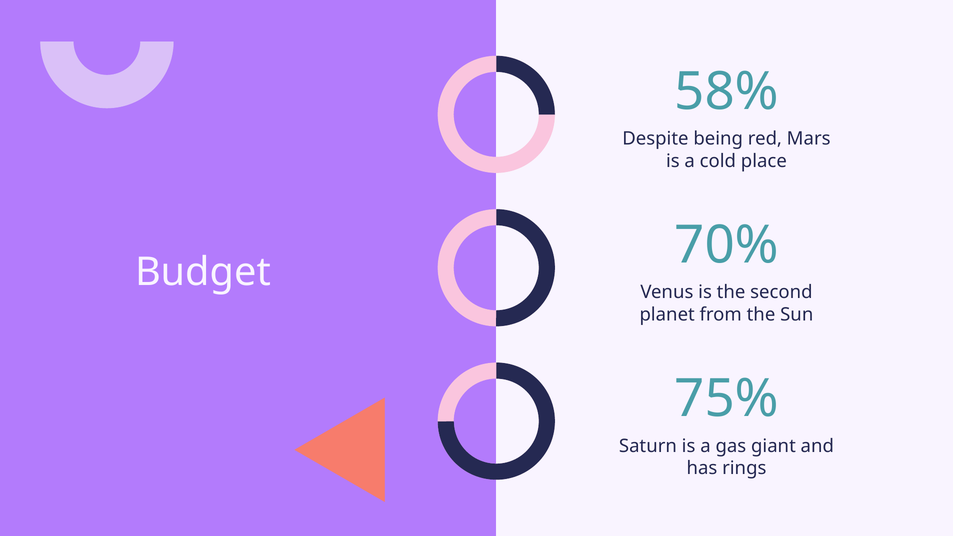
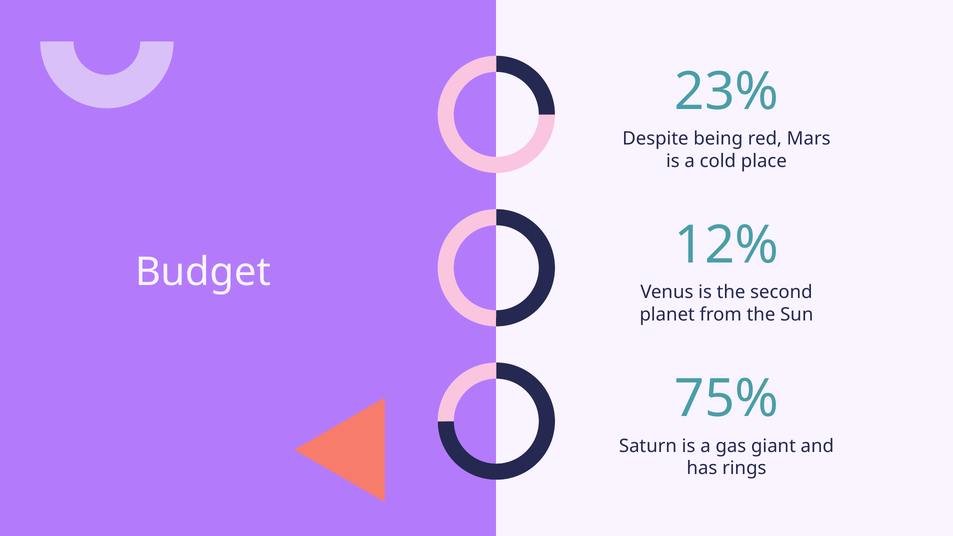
58%: 58% -> 23% (727, 92)
70%: 70% -> 12% (727, 245)
